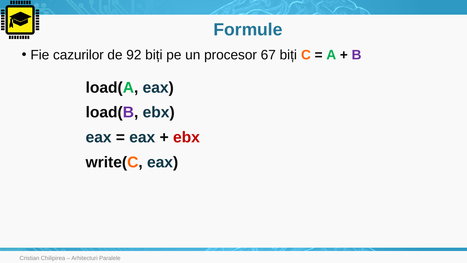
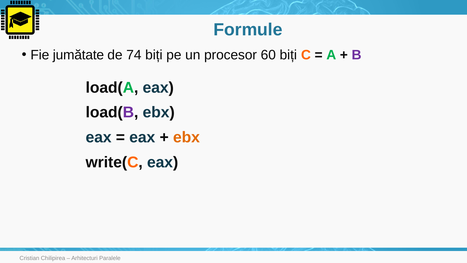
cazurilor: cazurilor -> jumătate (78, 55)
92: 92 -> 74 (134, 55)
67: 67 -> 60 (268, 55)
ebx colour: red -> orange (186, 137)
